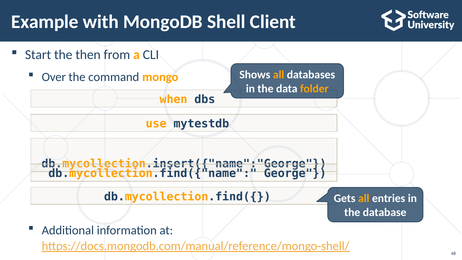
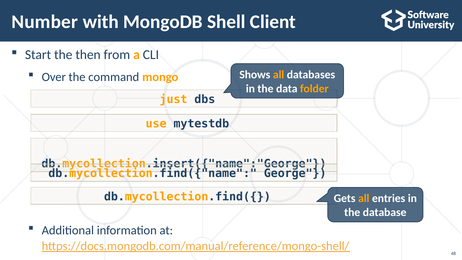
Example: Example -> Number (45, 22)
when: when -> just (174, 99)
